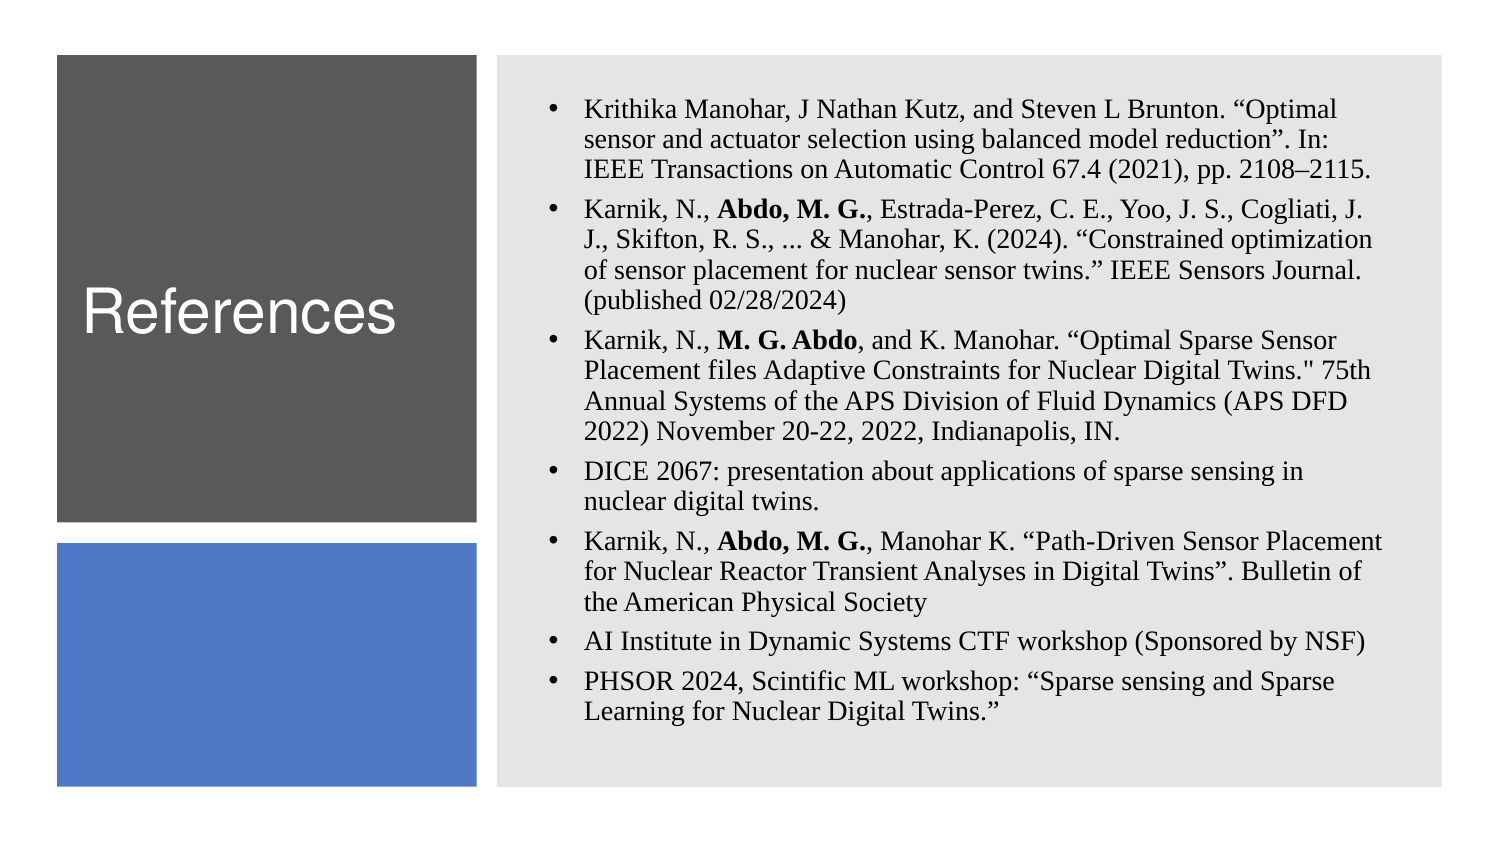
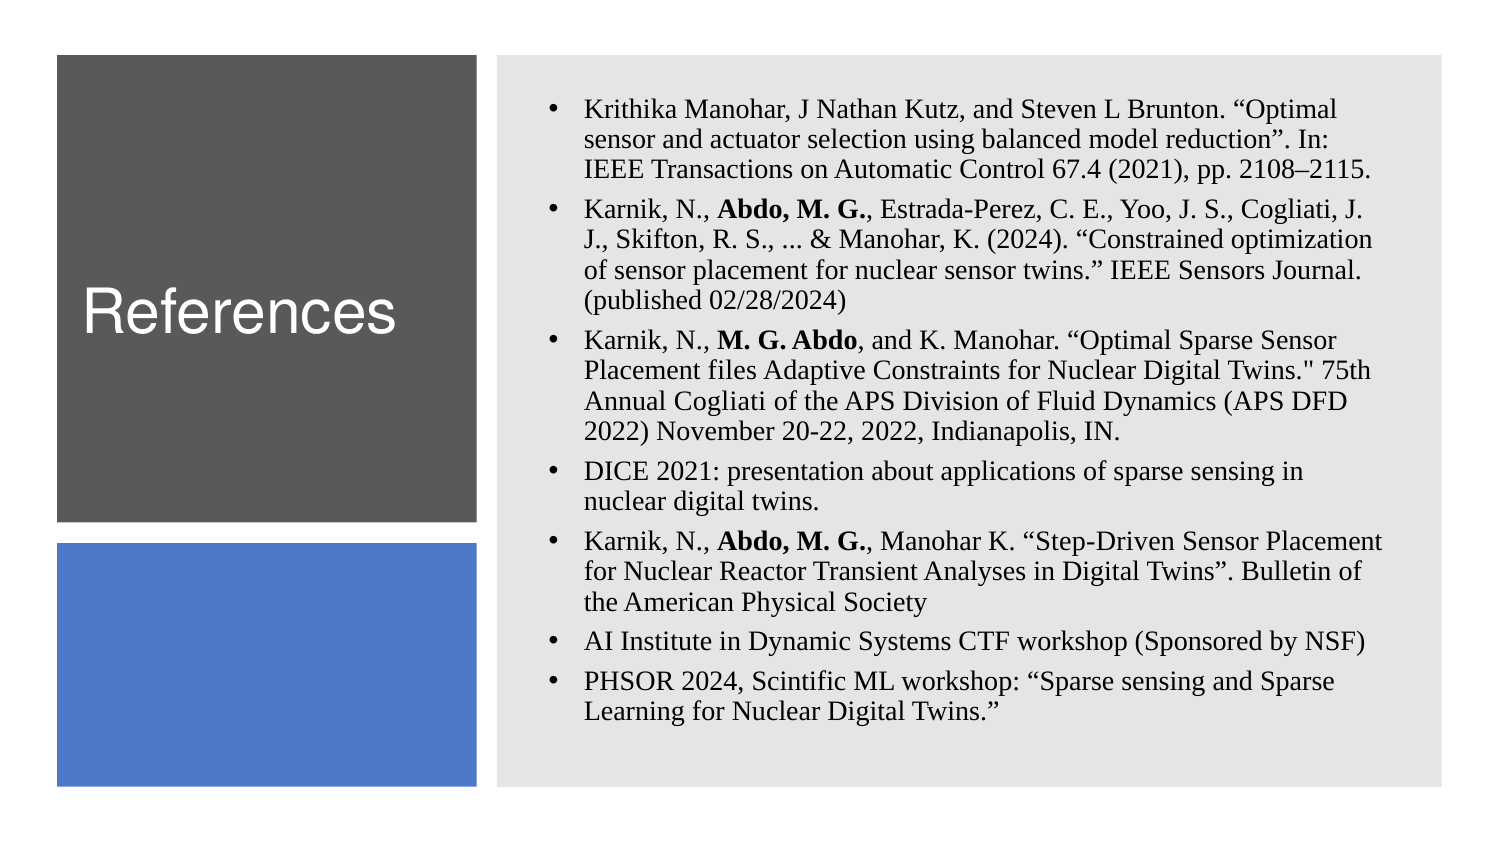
Annual Systems: Systems -> Cogliati (720, 401)
DICE 2067: 2067 -> 2021 (688, 471)
Path-Driven: Path-Driven -> Step-Driven (1099, 541)
